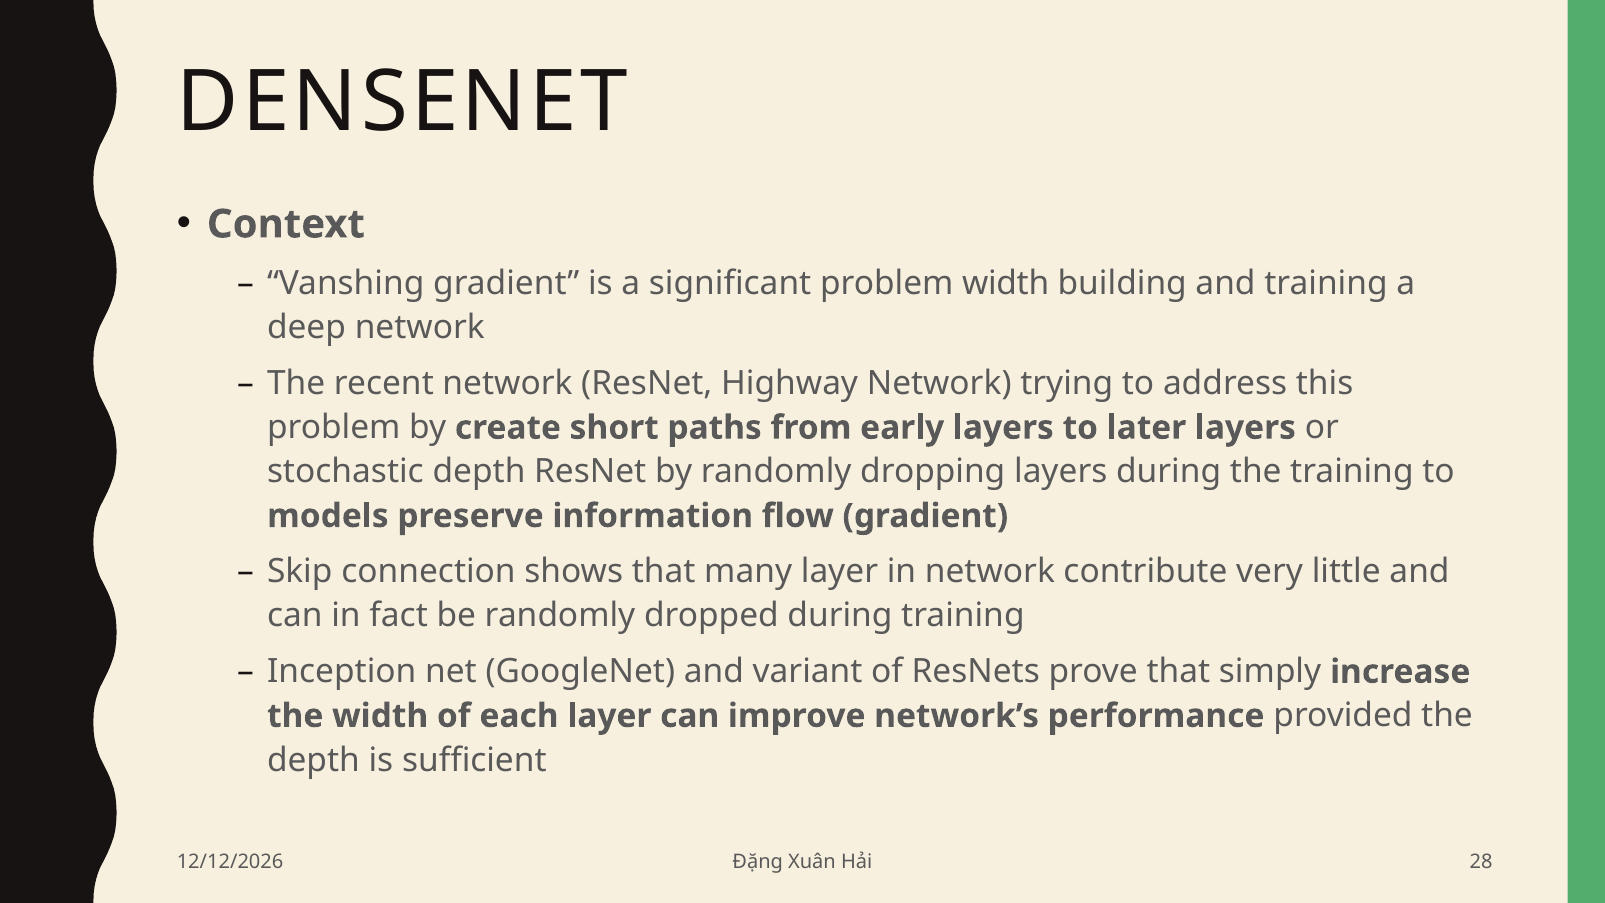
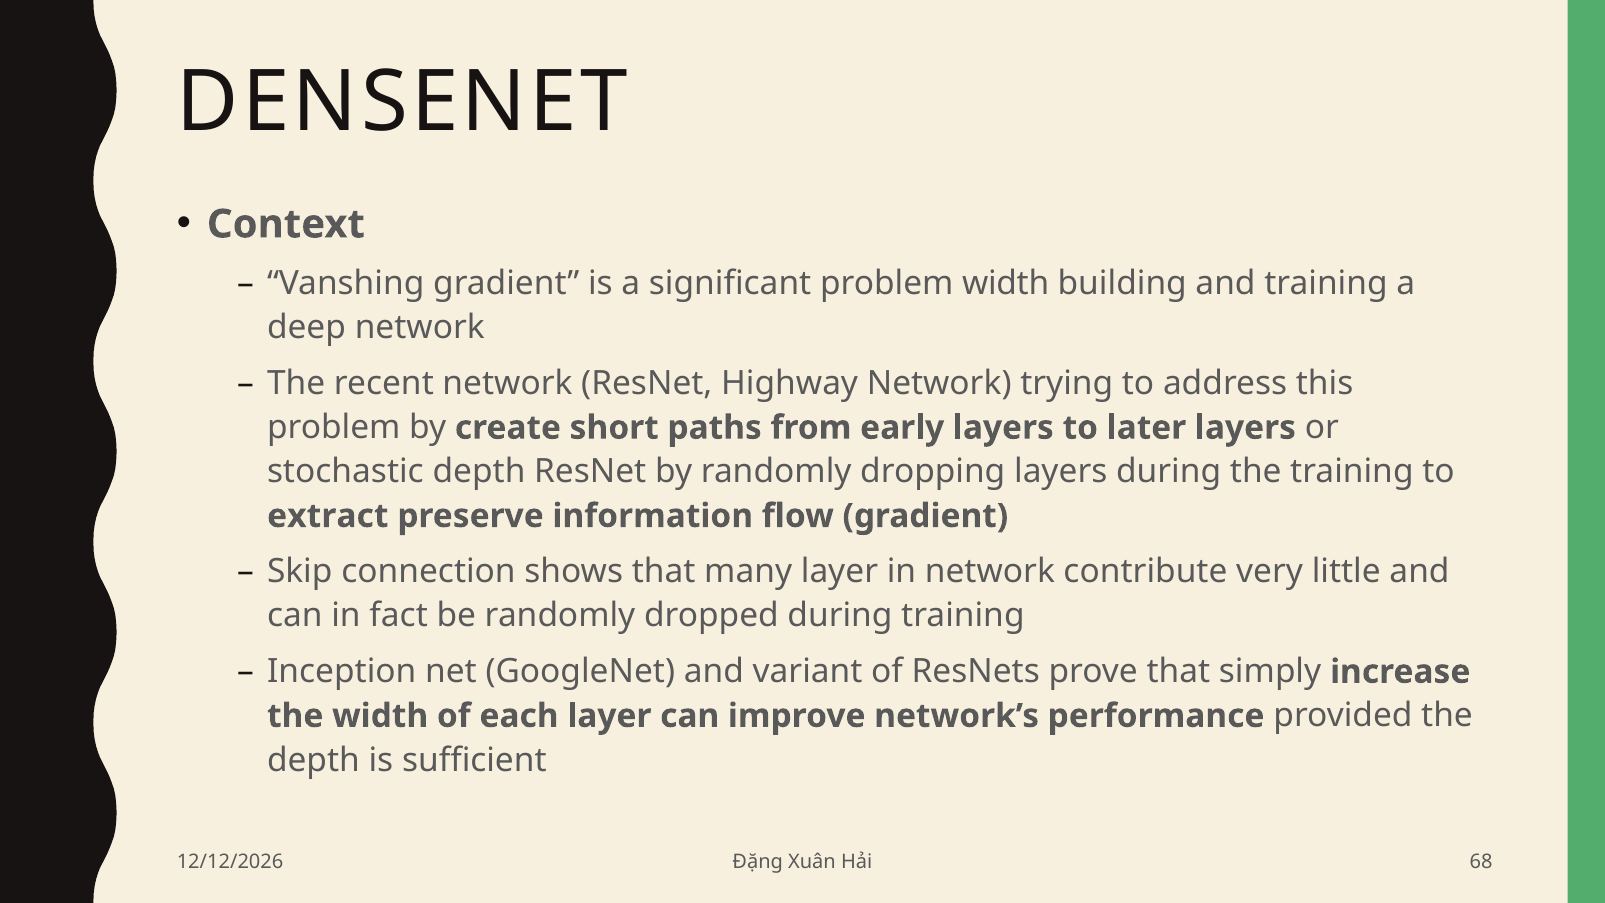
models: models -> extract (328, 516)
28: 28 -> 68 (1481, 862)
